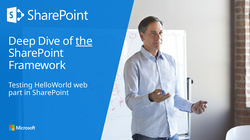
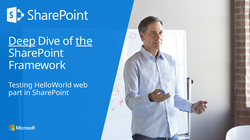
Deep underline: none -> present (22, 41)
